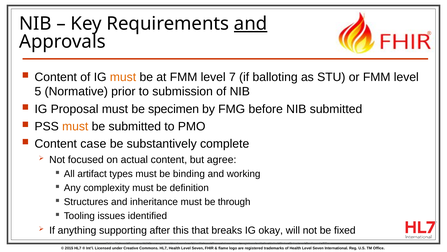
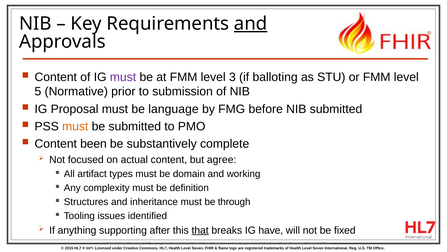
must colour: orange -> purple (123, 77)
7: 7 -> 3 (232, 77)
specimen: specimen -> language (173, 109)
case: case -> been (93, 144)
binding: binding -> domain (189, 173)
that underline: none -> present (200, 230)
okay: okay -> have (271, 230)
